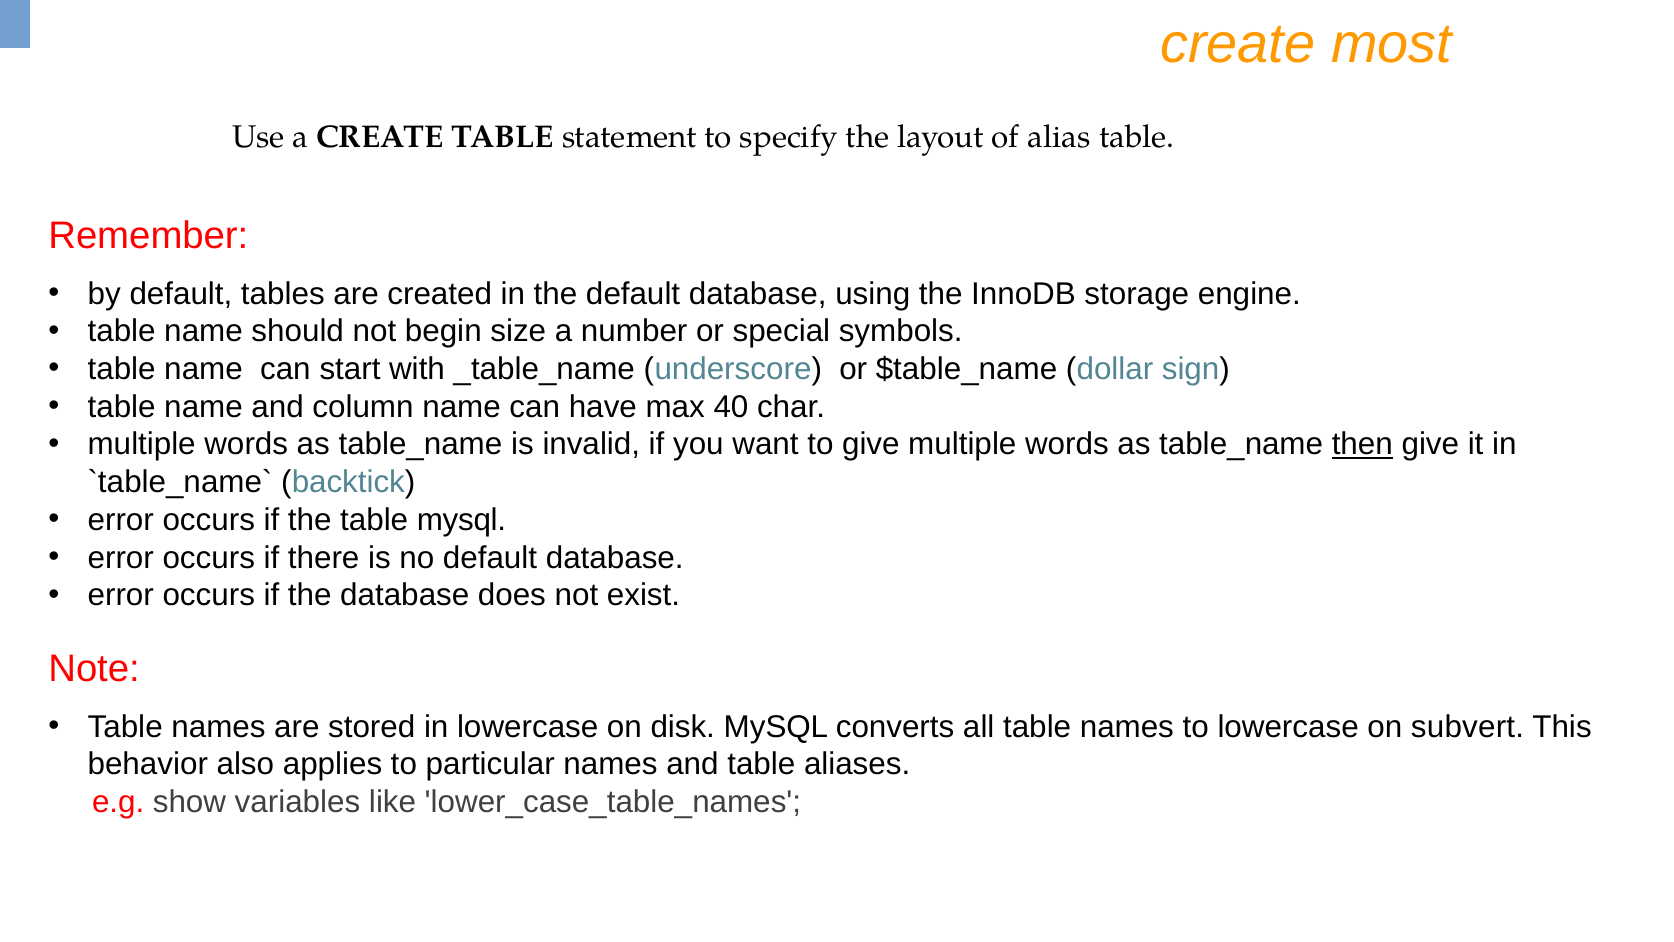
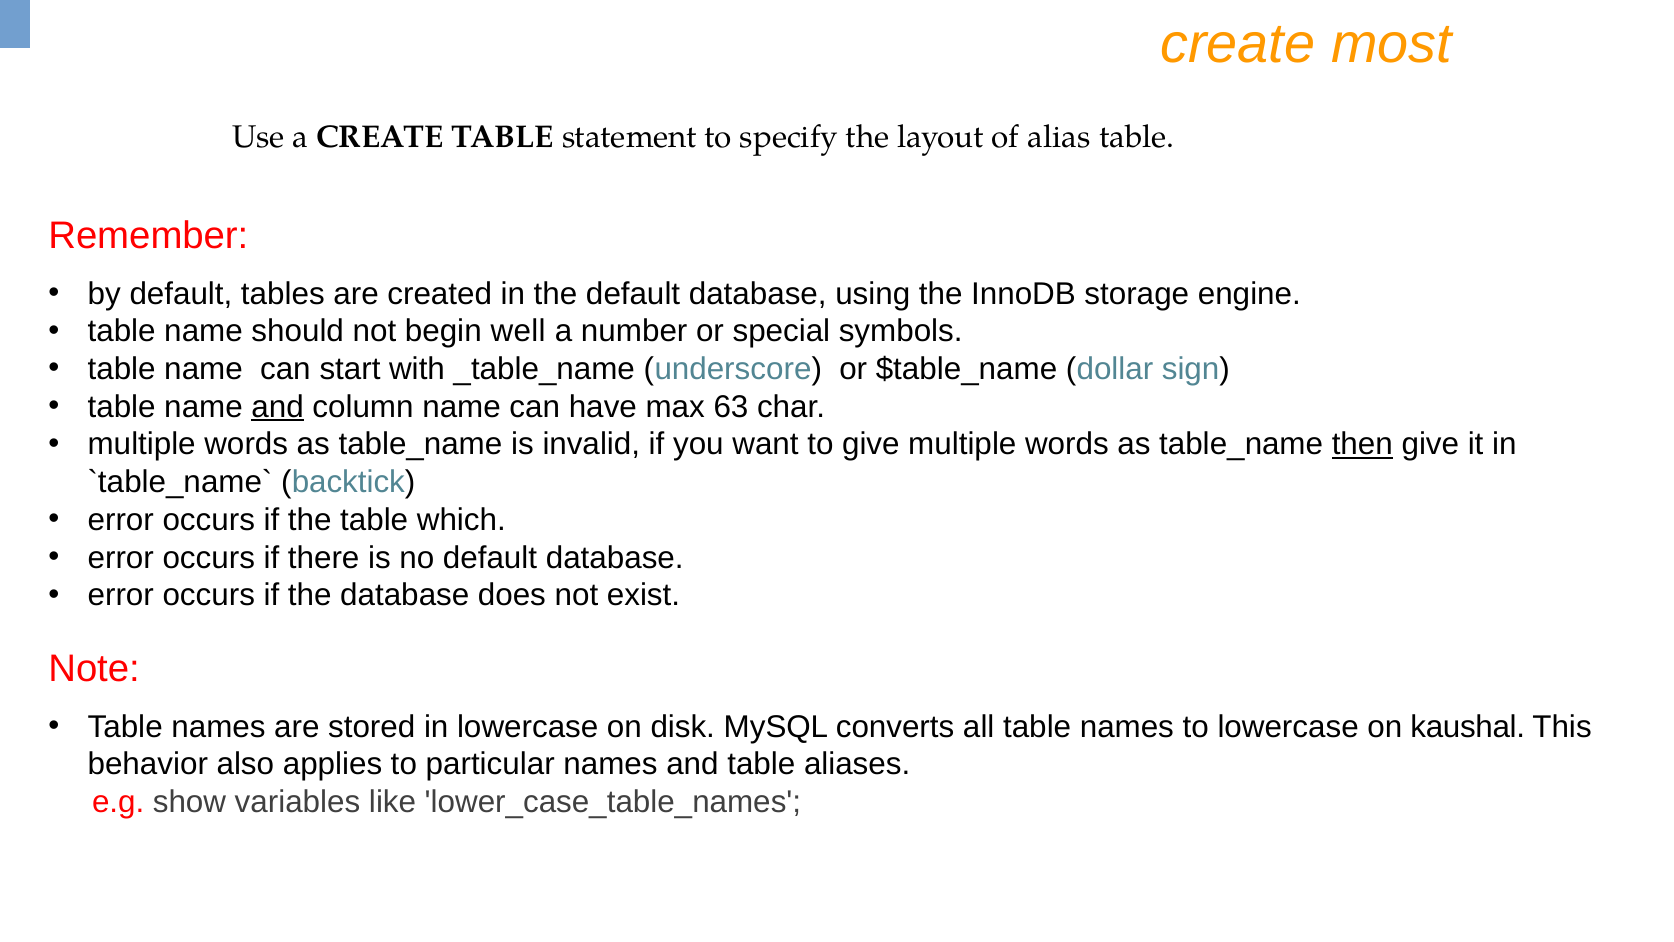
size: size -> well (518, 331)
and underline: none -> present (278, 407)
40: 40 -> 63 (731, 407)
table mysql: mysql -> which (461, 520)
subvert: subvert -> kaushal (1468, 727)
